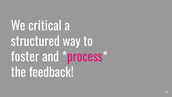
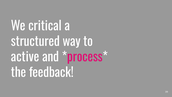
foster: foster -> active (25, 57)
